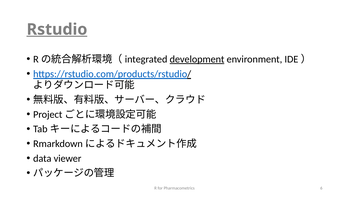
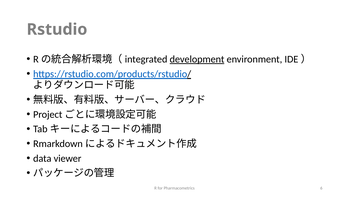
Rstudio underline: present -> none (57, 29)
